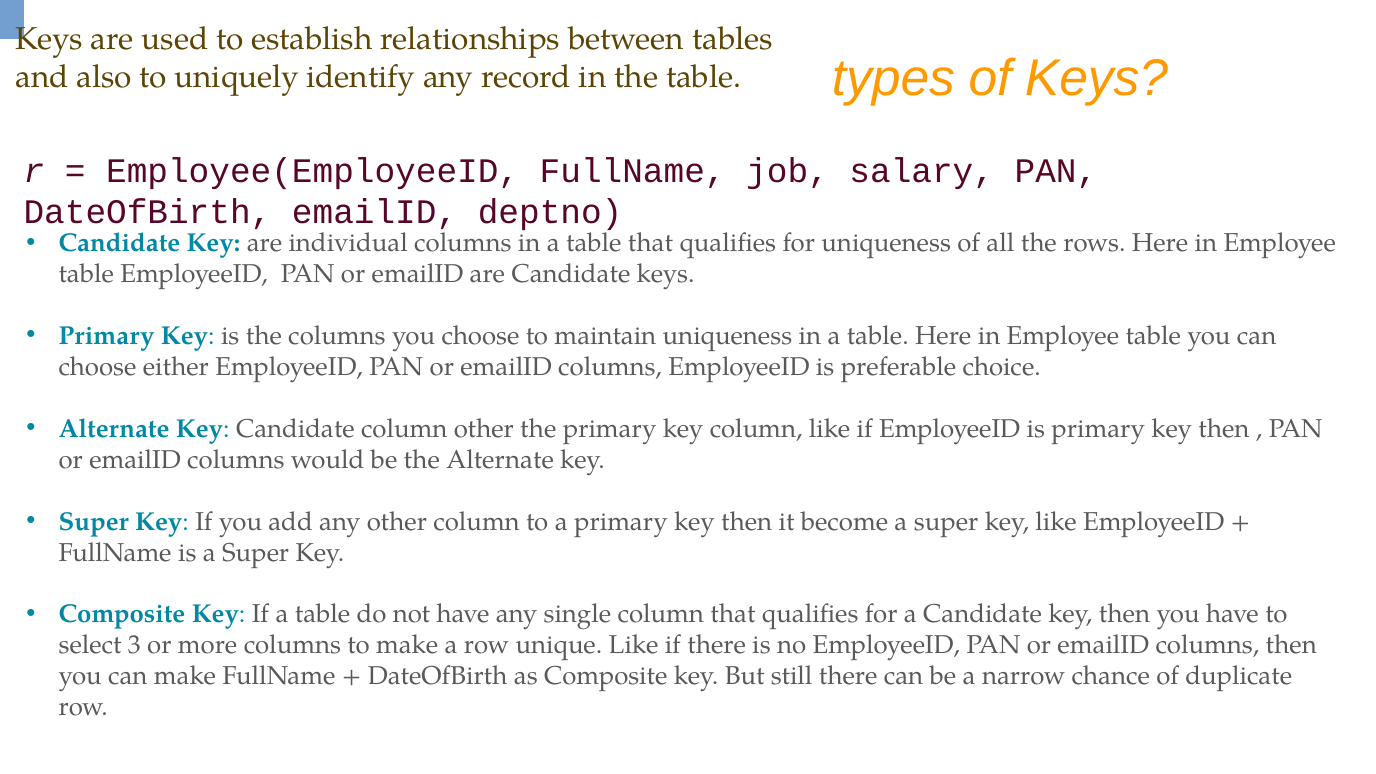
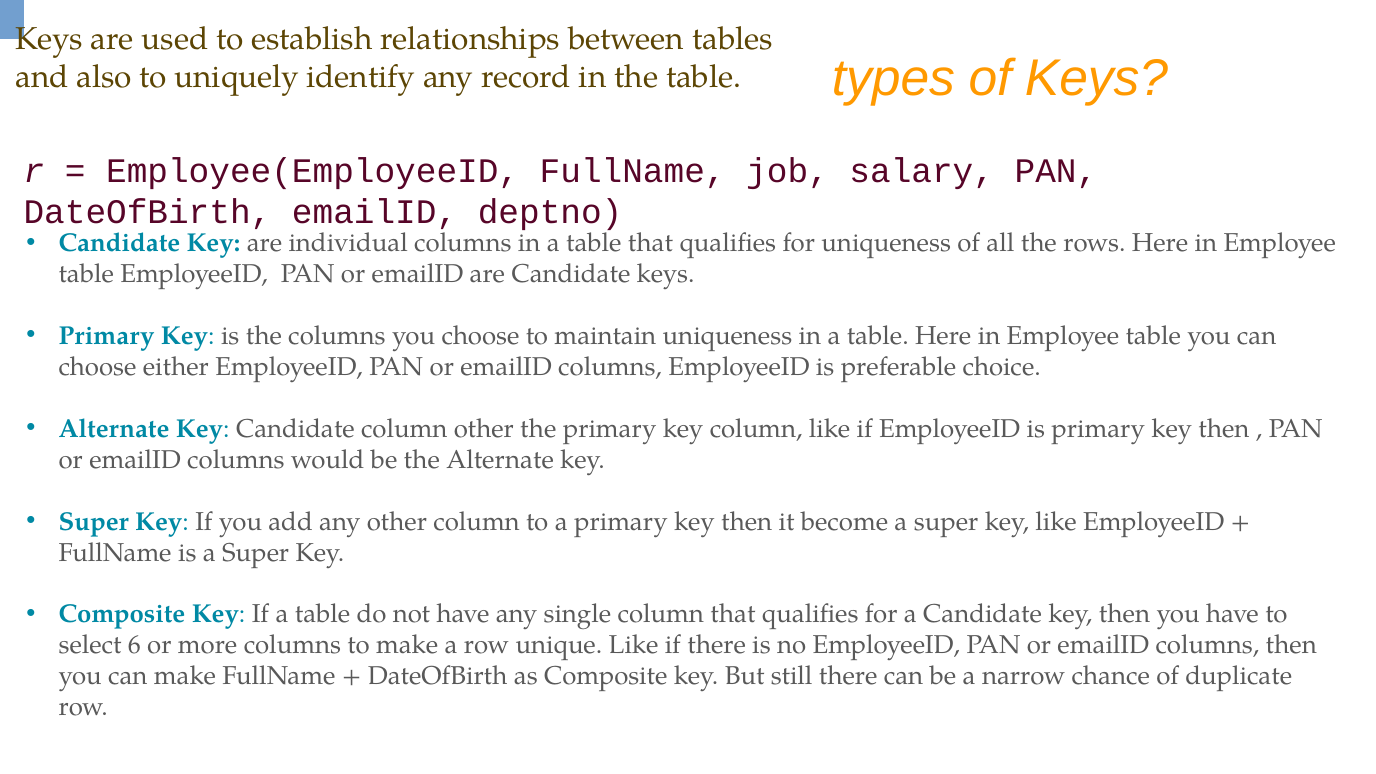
3: 3 -> 6 (134, 645)
